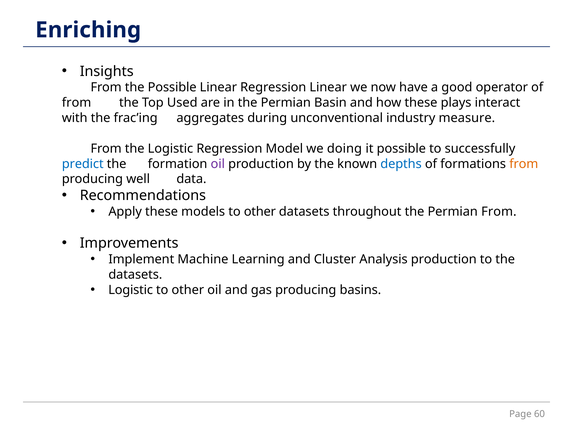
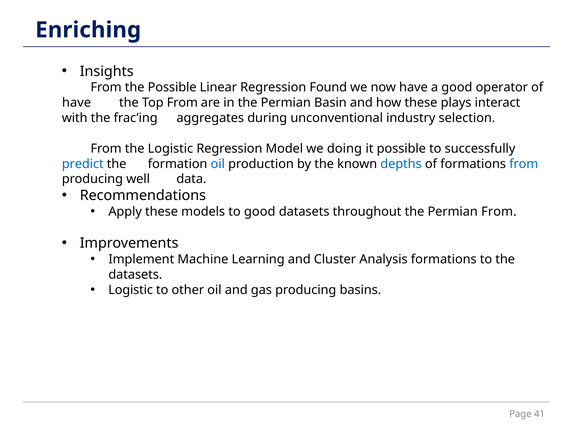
Regression Linear: Linear -> Found (328, 87)
from: from -> have (77, 103)
Top Used: Used -> From (182, 103)
measure: measure -> selection (467, 118)
oil colour: purple -> blue (218, 164)
from colour: orange -> blue (524, 164)
models to other: other -> good (260, 211)
Analysis production: production -> formations (444, 259)
60: 60 -> 41 (539, 414)
